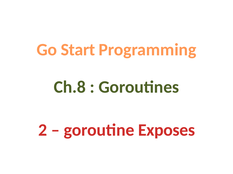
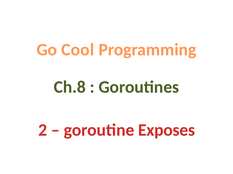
Start: Start -> Cool (78, 50)
